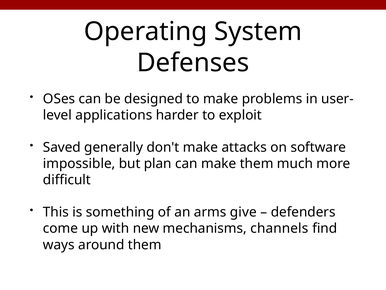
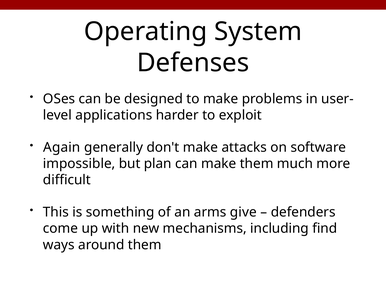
Saved: Saved -> Again (62, 147)
channels: channels -> including (280, 228)
